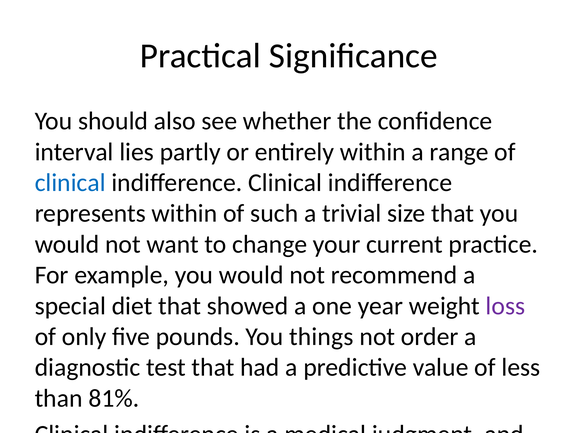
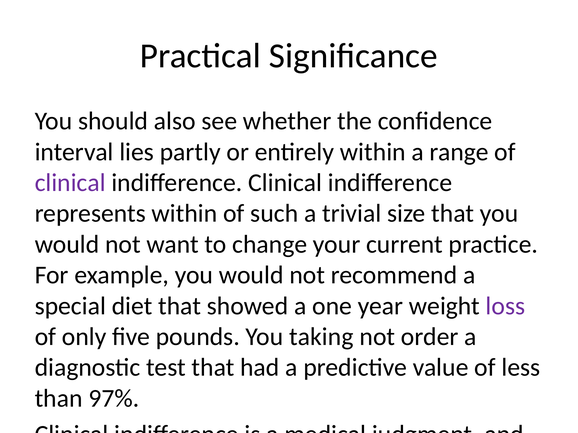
clinical colour: blue -> purple (70, 183)
You things: things -> taking (321, 337)
81%: 81% -> 97% (114, 399)
